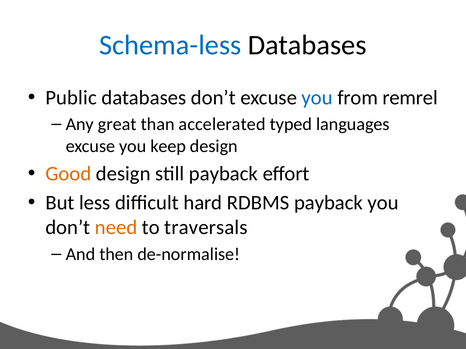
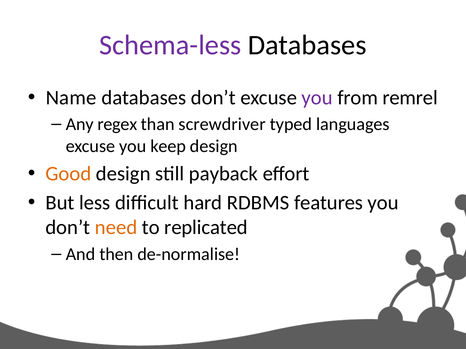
Schema-less colour: blue -> purple (170, 45)
Public: Public -> Name (71, 98)
you colour: blue -> purple (317, 98)
great: great -> regex (117, 125)
accelerated: accelerated -> screwdriver (222, 125)
RDBMS payback: payback -> features (329, 203)
traversals: traversals -> replicated (206, 228)
